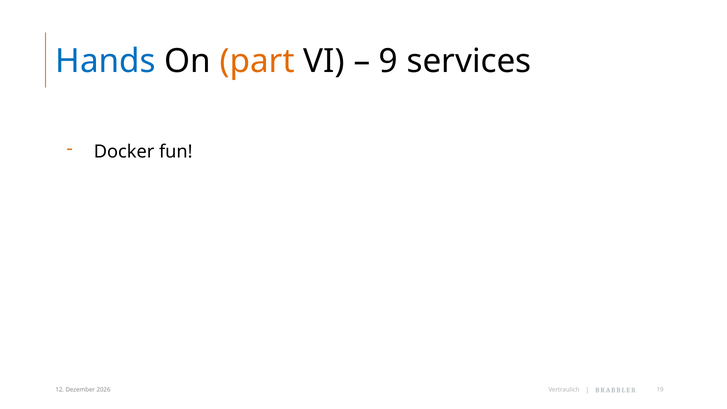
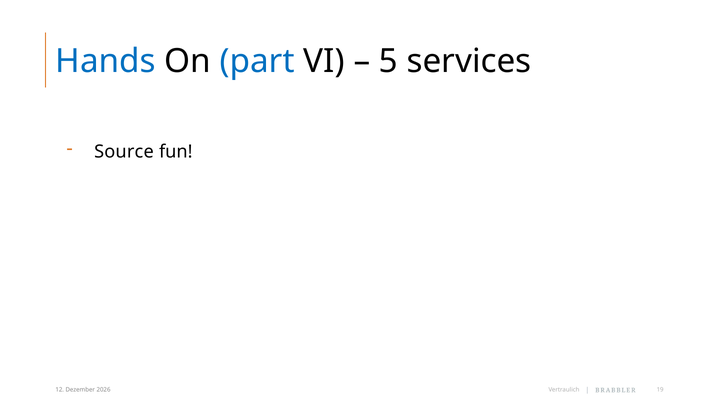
part colour: orange -> blue (257, 61)
9: 9 -> 5 (388, 61)
Docker: Docker -> Source (124, 152)
